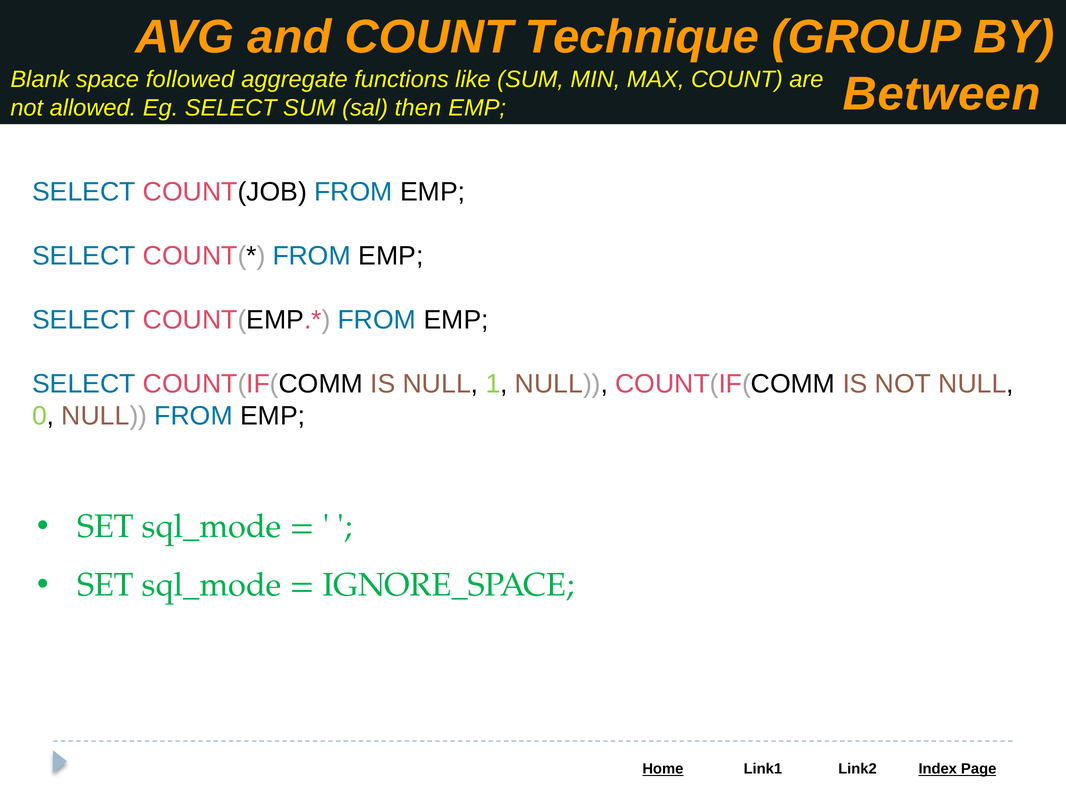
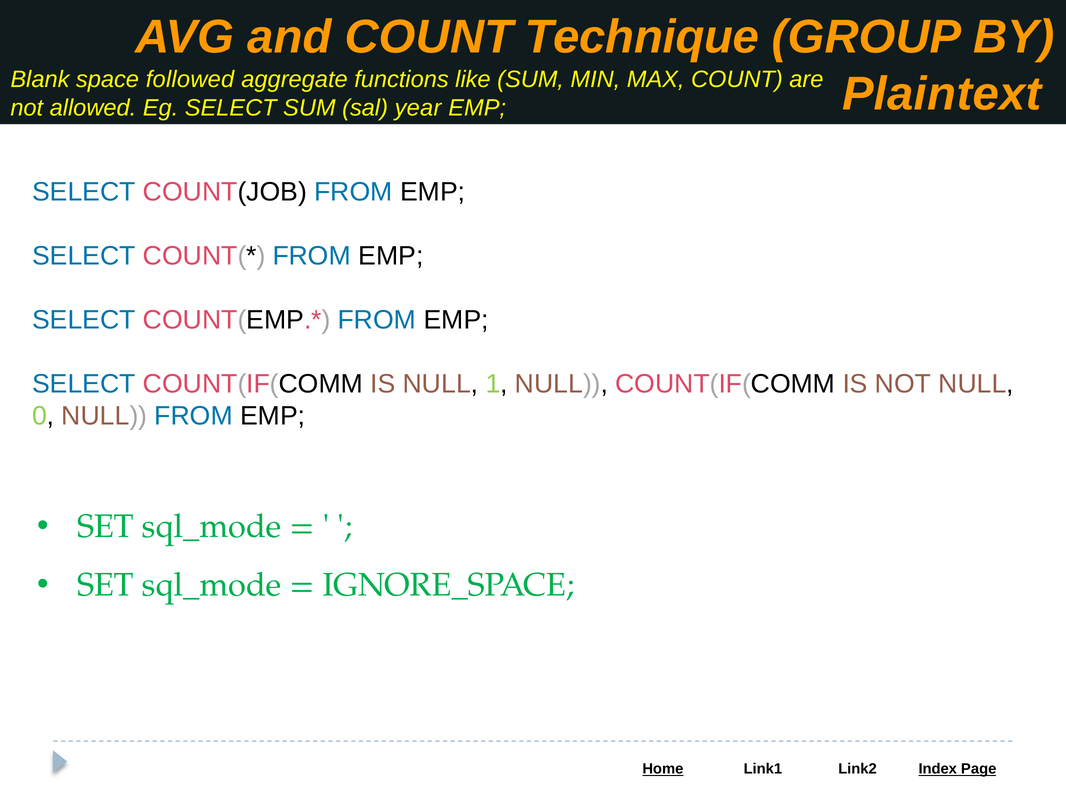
Between: Between -> Plaintext (942, 94)
then: then -> year (418, 108)
